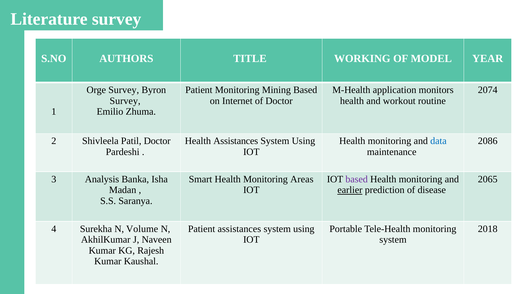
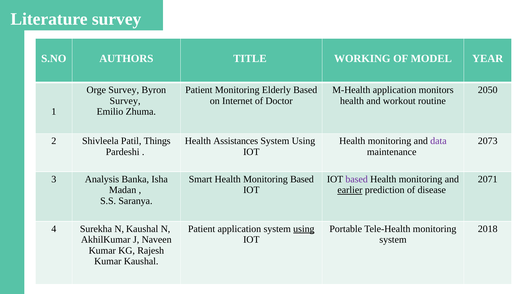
Mining: Mining -> Elderly (276, 90)
2074: 2074 -> 2050 (488, 90)
Patil Doctor: Doctor -> Things (157, 141)
data colour: blue -> purple (438, 141)
2086: 2086 -> 2073 (488, 141)
Monitoring Areas: Areas -> Based (302, 179)
2065: 2065 -> 2071 (488, 179)
N Volume: Volume -> Kaushal (142, 229)
Patient assistances: assistances -> application (239, 229)
using underline: none -> present (304, 229)
